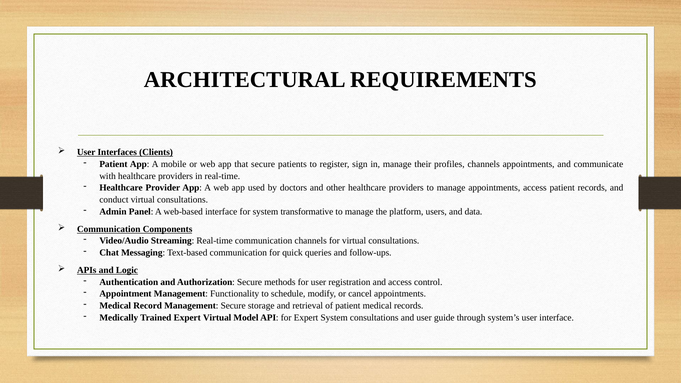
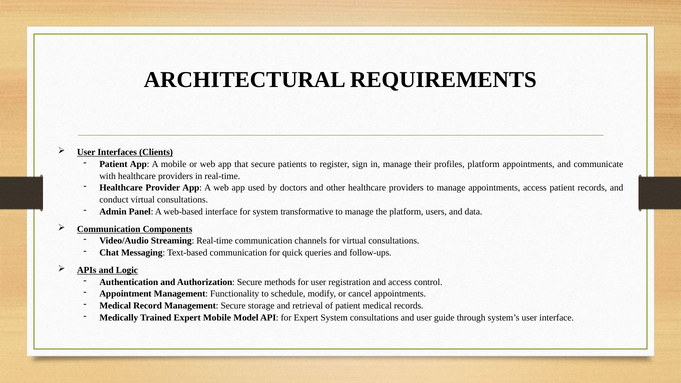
profiles channels: channels -> platform (484, 164)
Expert Virtual: Virtual -> Mobile (217, 318)
